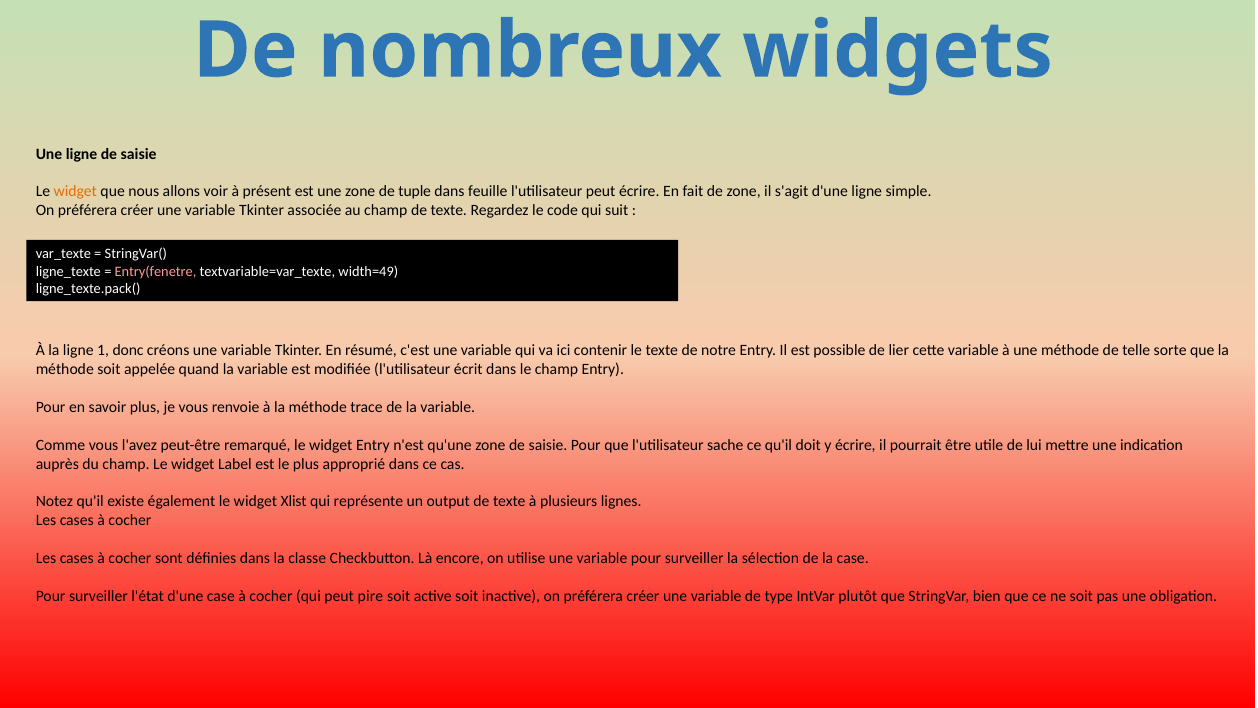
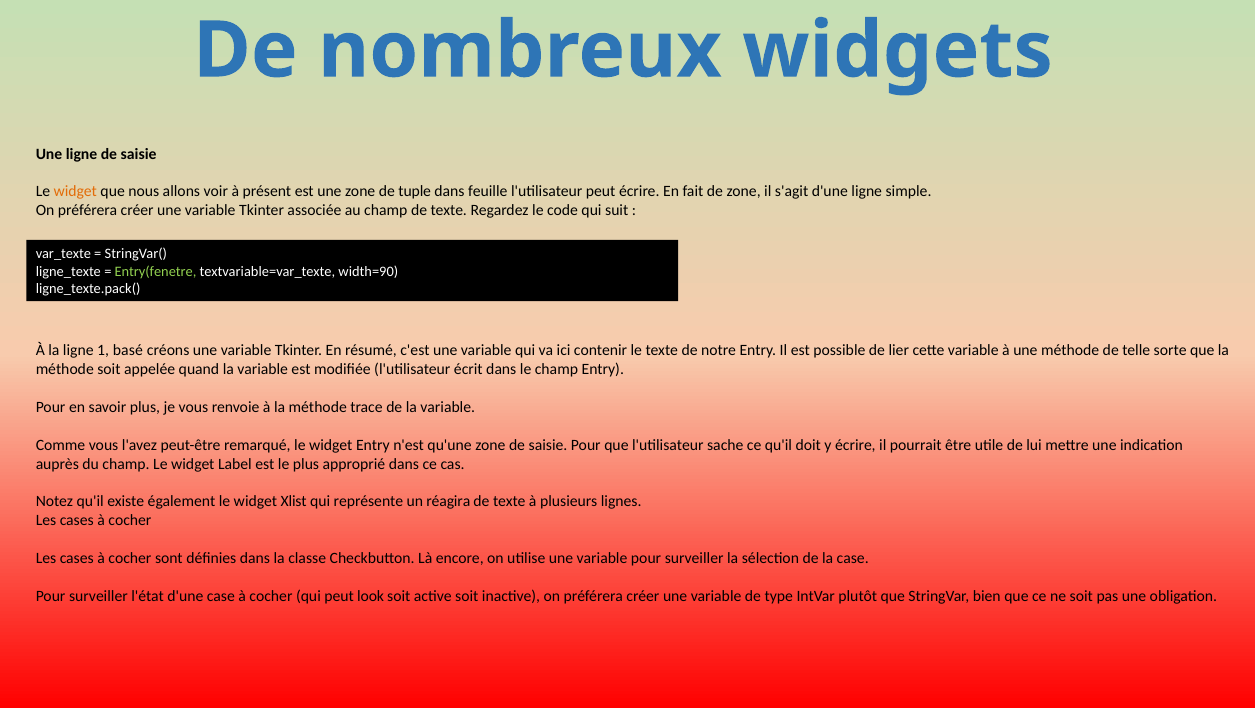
Entry(fenetre colour: pink -> light green (155, 271)
width=49: width=49 -> width=90 (368, 271)
donc: donc -> basé (128, 351)
output: output -> réagira (448, 502)
pire: pire -> look (371, 596)
